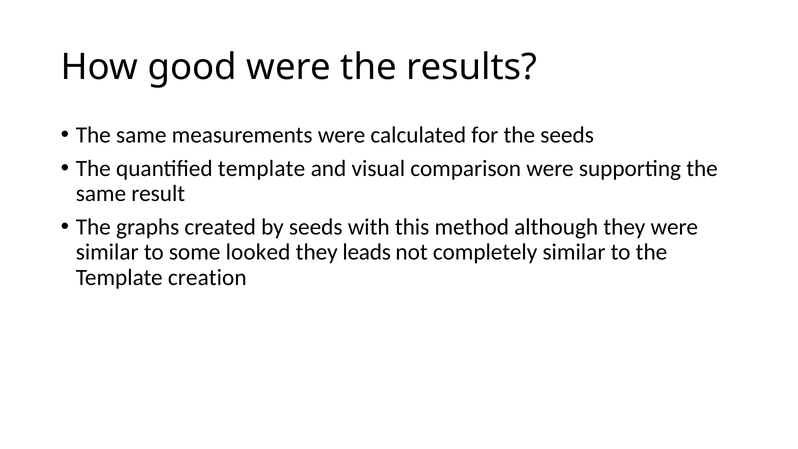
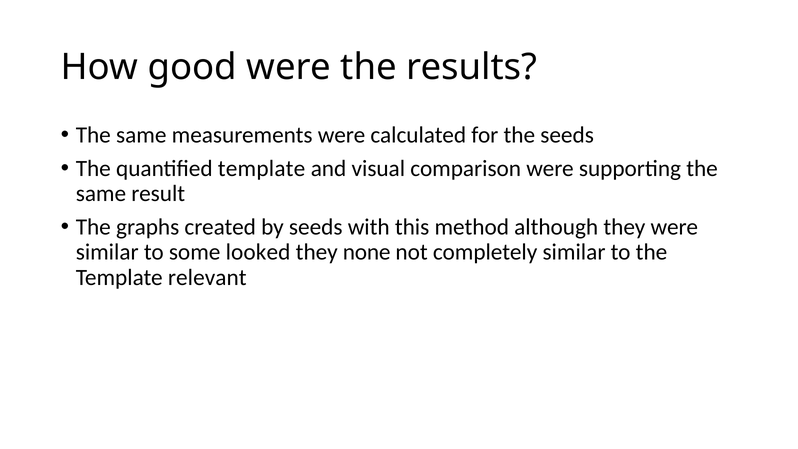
leads: leads -> none (367, 252)
creation: creation -> relevant (207, 277)
